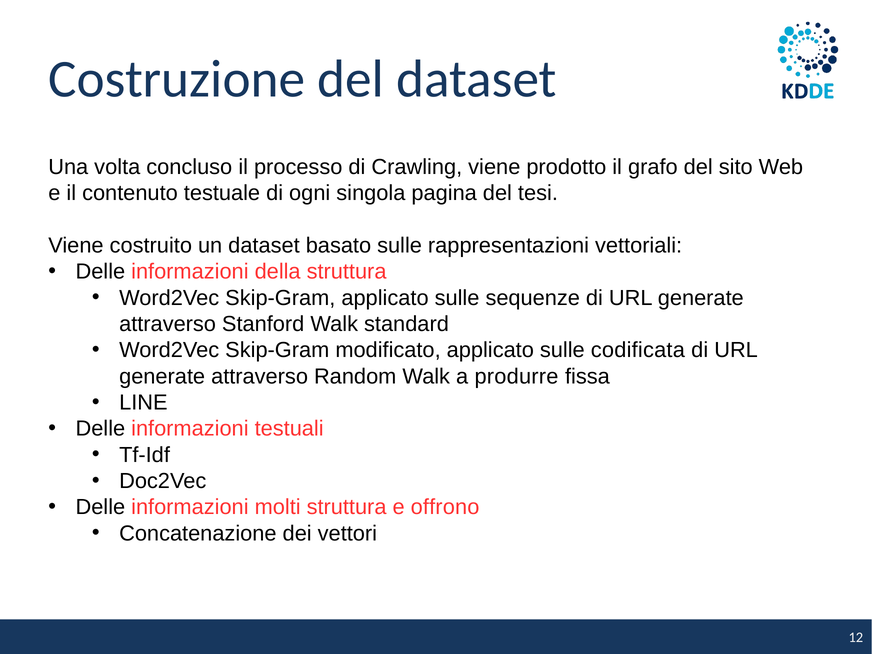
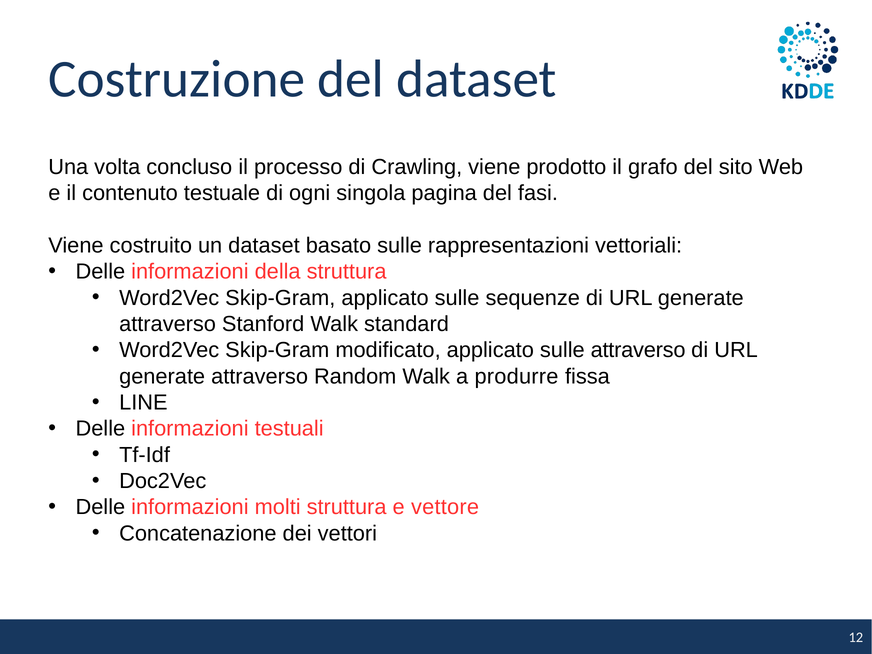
tesi: tesi -> fasi (538, 193)
sulle codificata: codificata -> attraverso (638, 350)
offrono: offrono -> vettore (445, 507)
